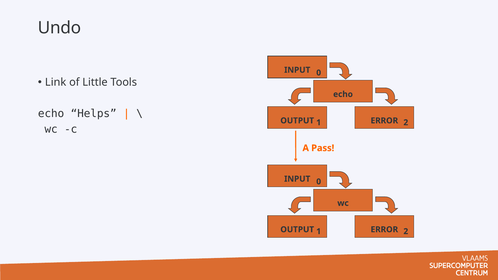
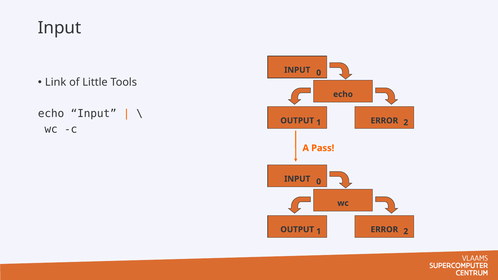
Undo: Undo -> Input (60, 28)
echo Helps: Helps -> Input (94, 114)
